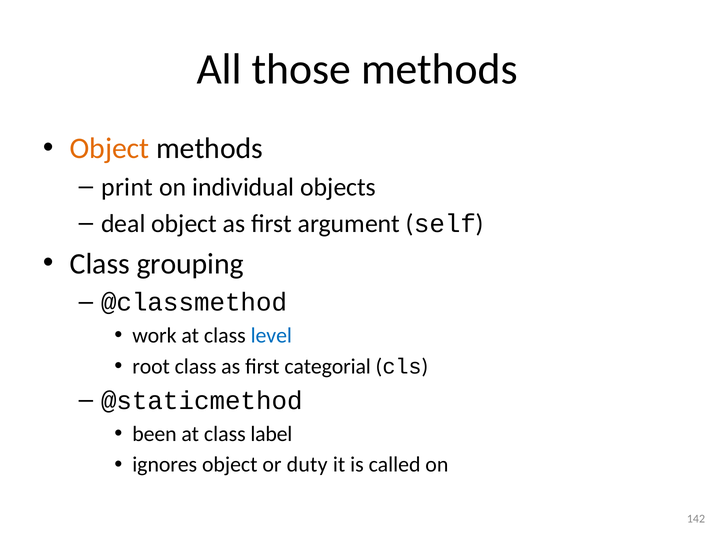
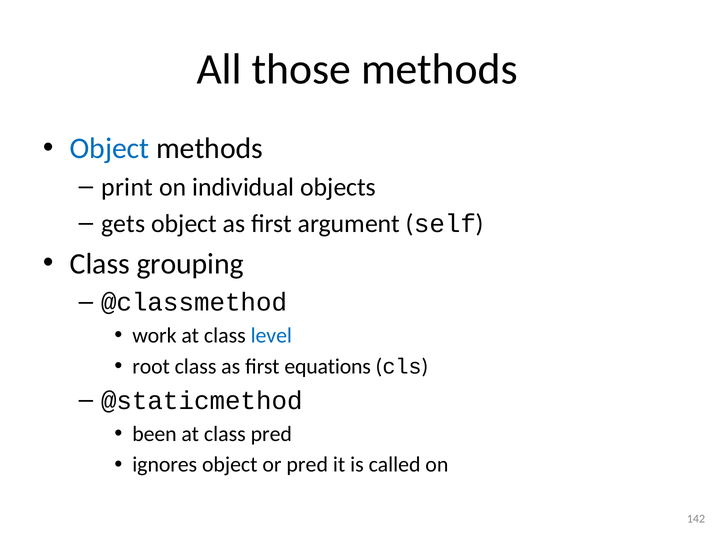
Object colour: orange -> blue (110, 149)
deal: deal -> gets (123, 224)
categorial: categorial -> equations (328, 367)
class label: label -> pred (271, 434)
or duty: duty -> pred (307, 465)
